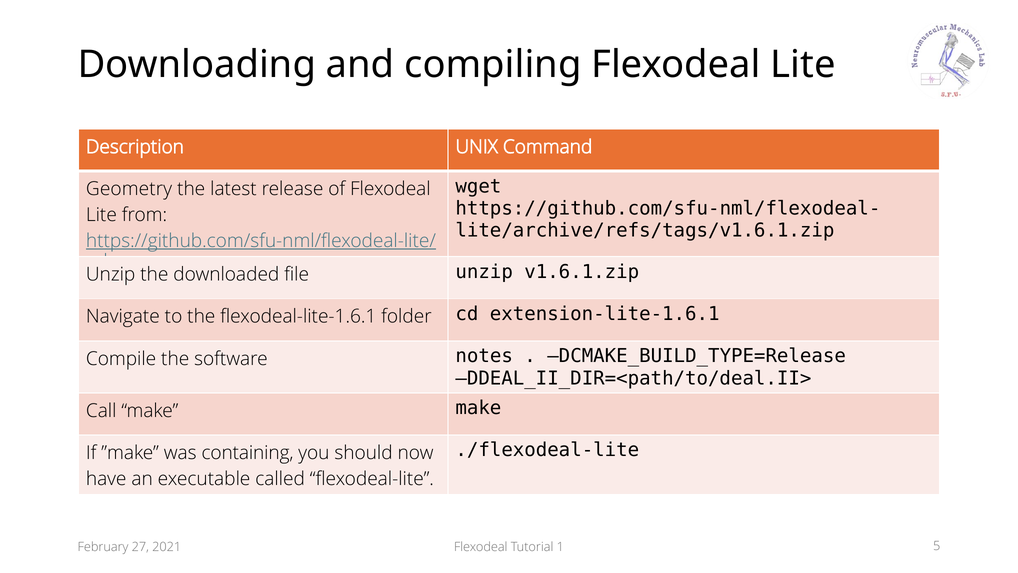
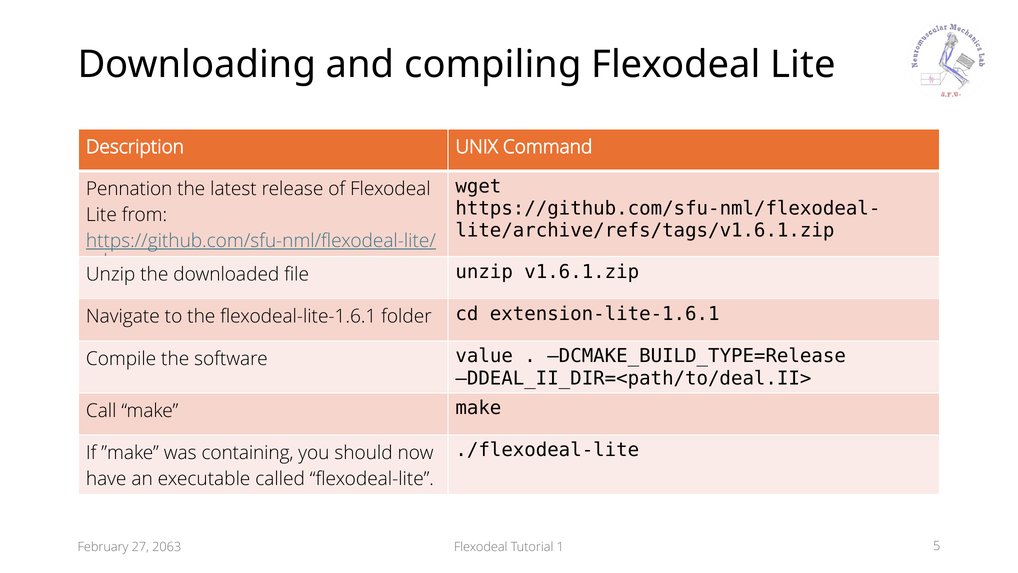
Geometry: Geometry -> Pennation (129, 189)
notes: notes -> value (484, 356)
2021: 2021 -> 2063 (167, 547)
